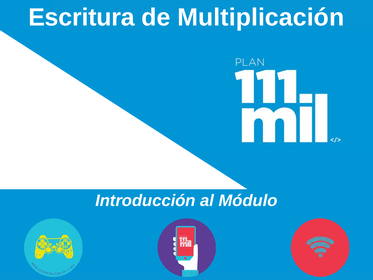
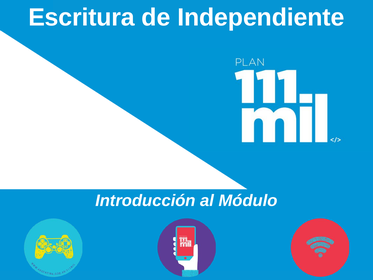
Multiplicación: Multiplicación -> Independiente (261, 17)
